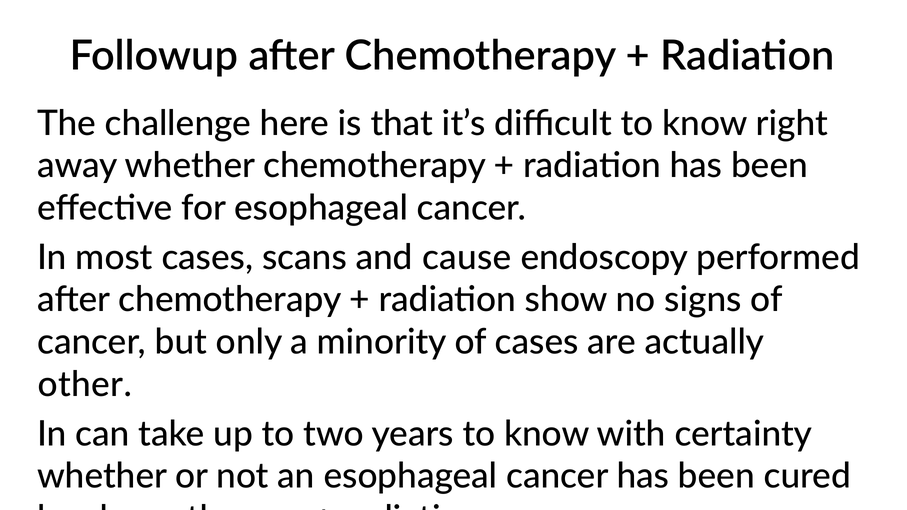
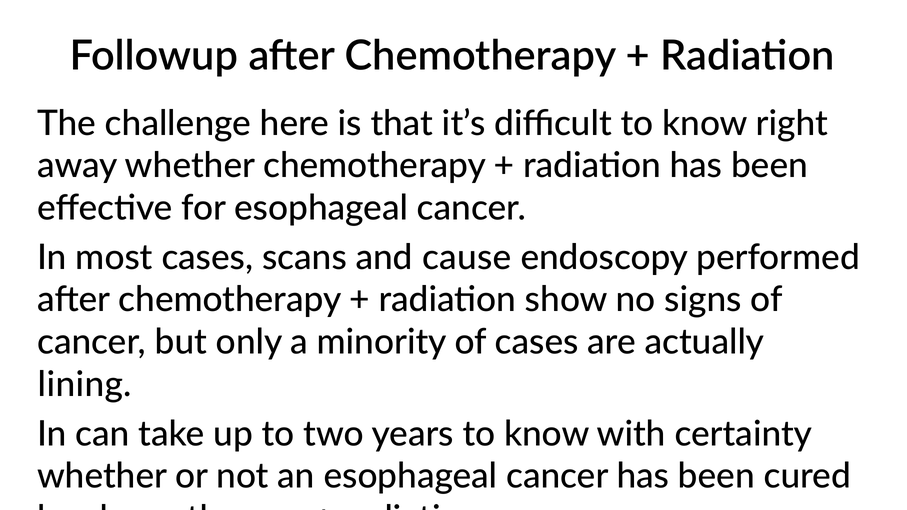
other: other -> lining (85, 385)
